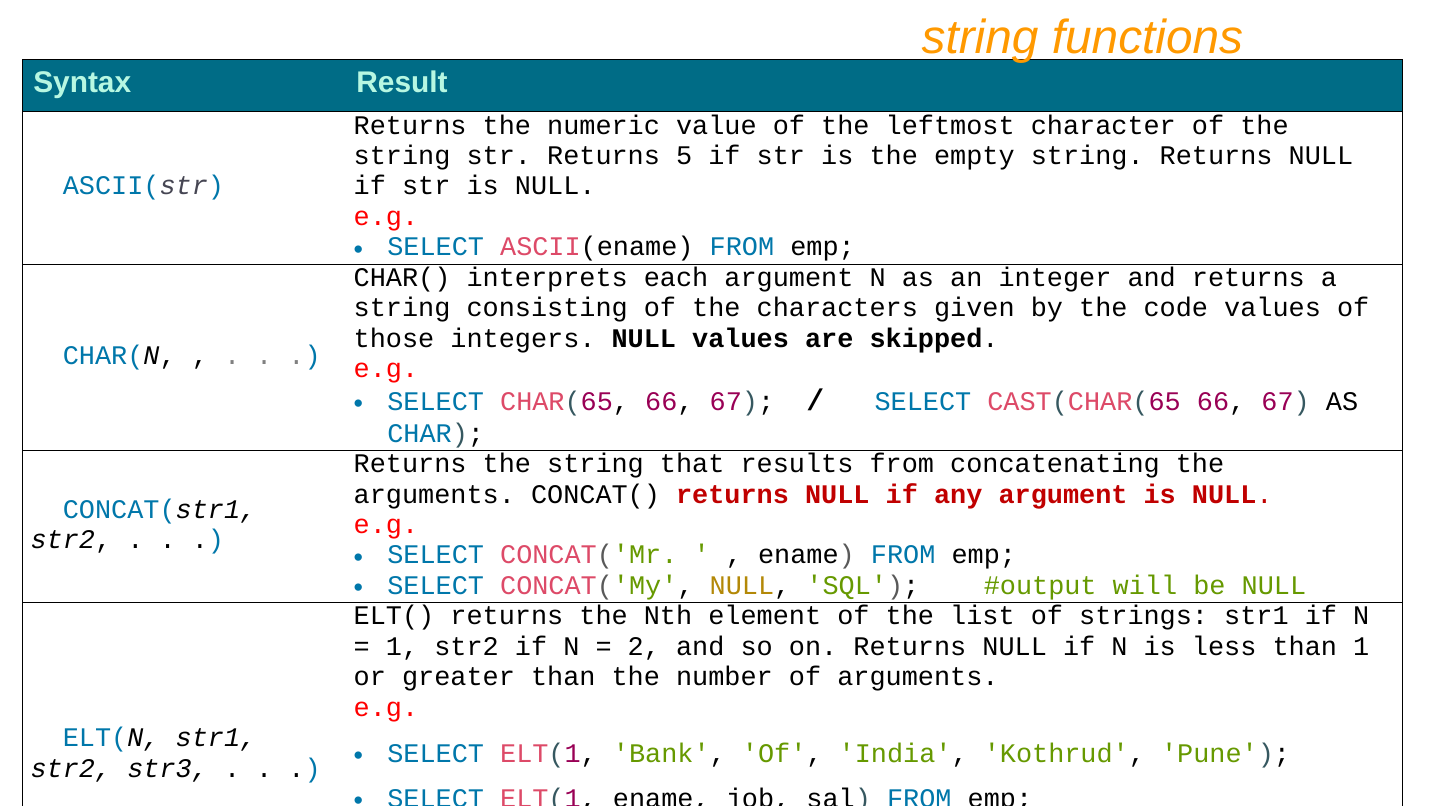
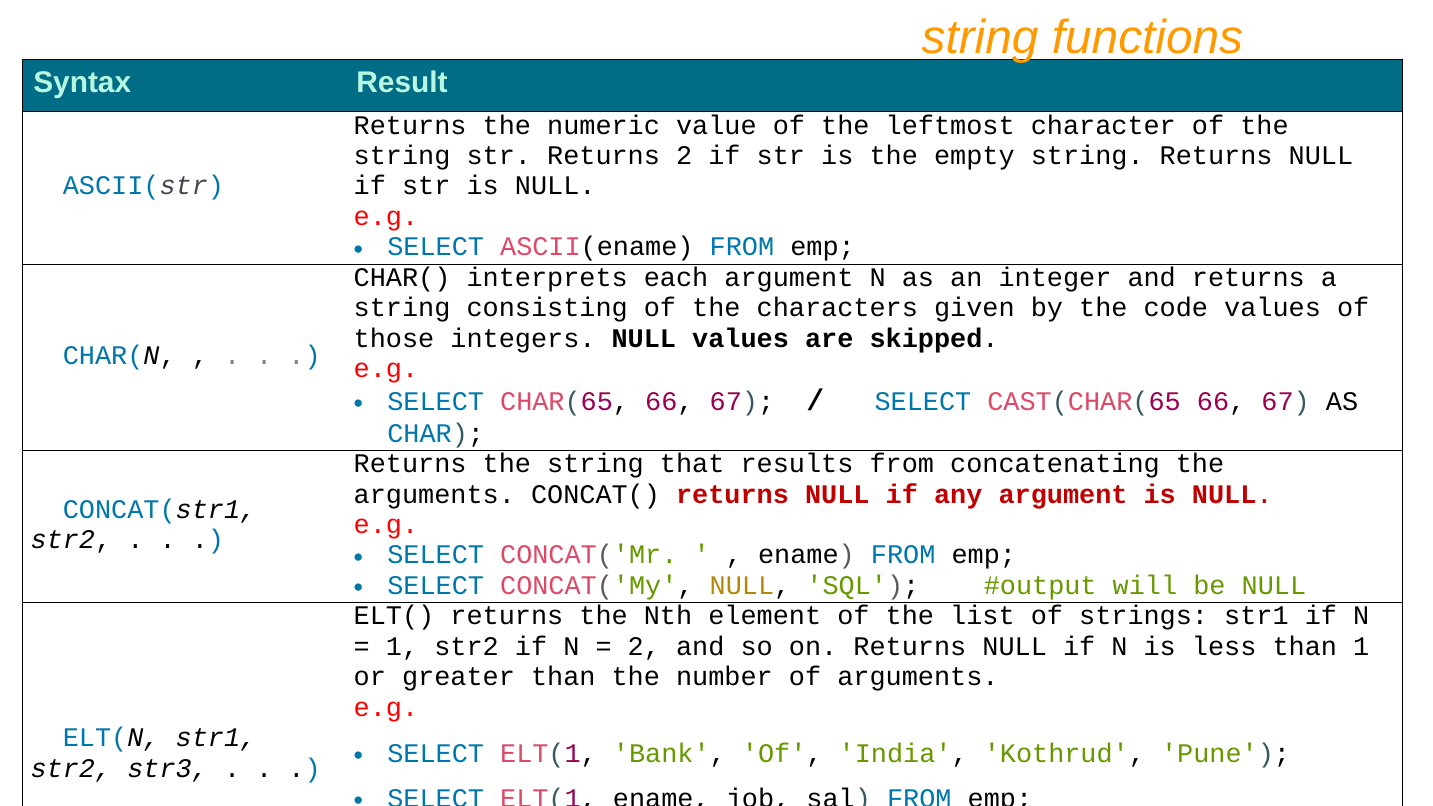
Returns 5: 5 -> 2 (684, 156)
